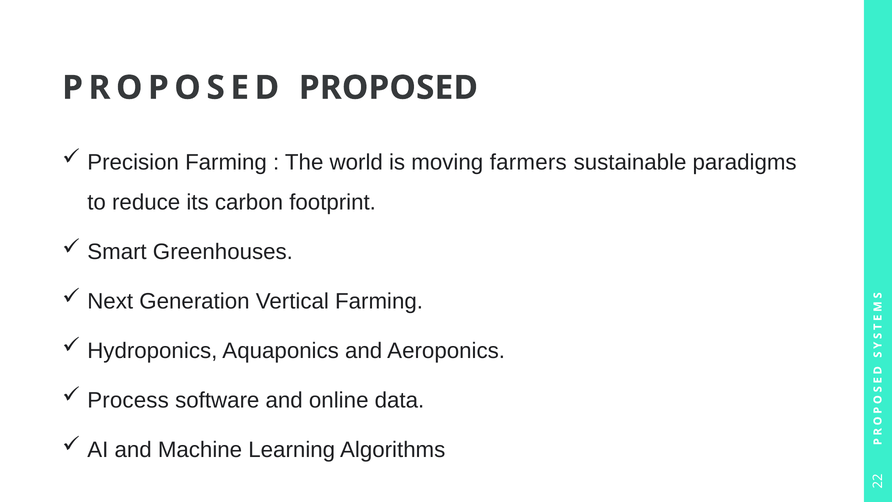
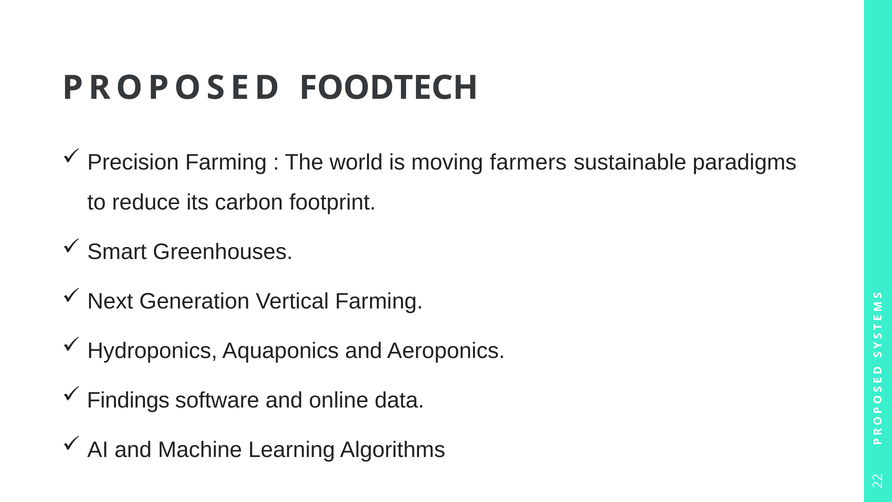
PROPOSED PROPOSED: PROPOSED -> FOODTECH (389, 88)
Process: Process -> Findings (128, 400)
